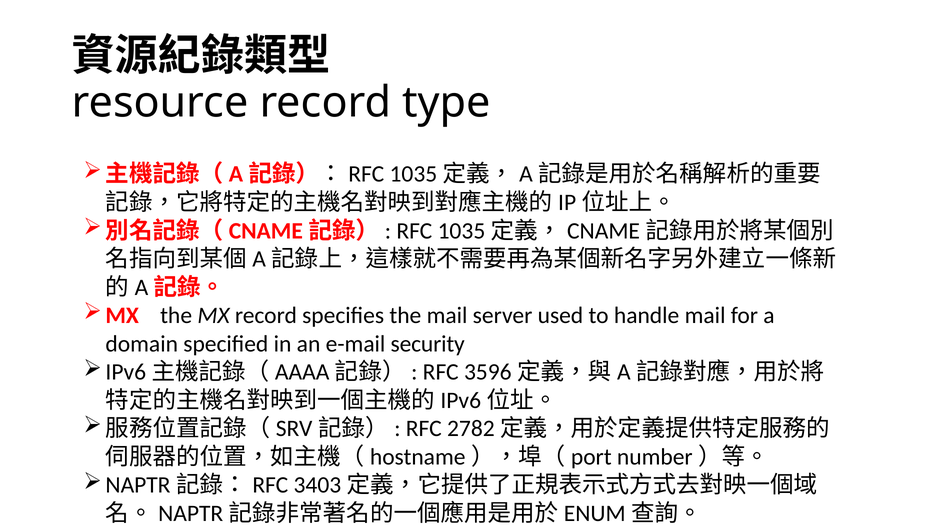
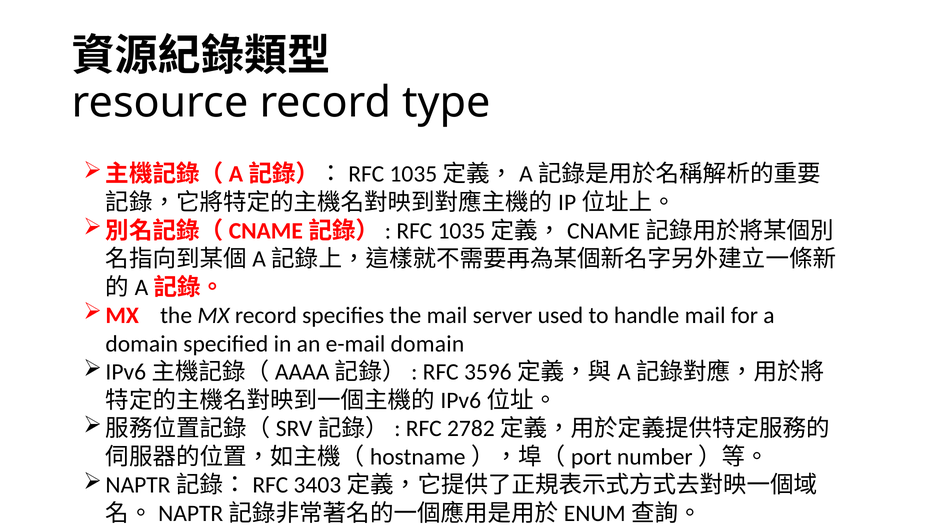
e-mail security: security -> domain (427, 343)
